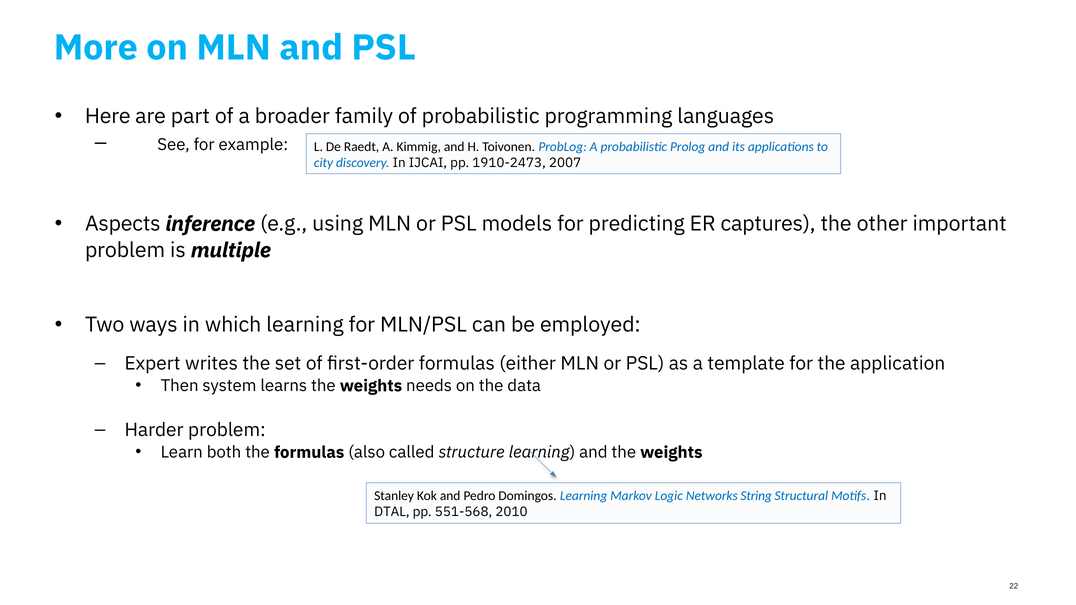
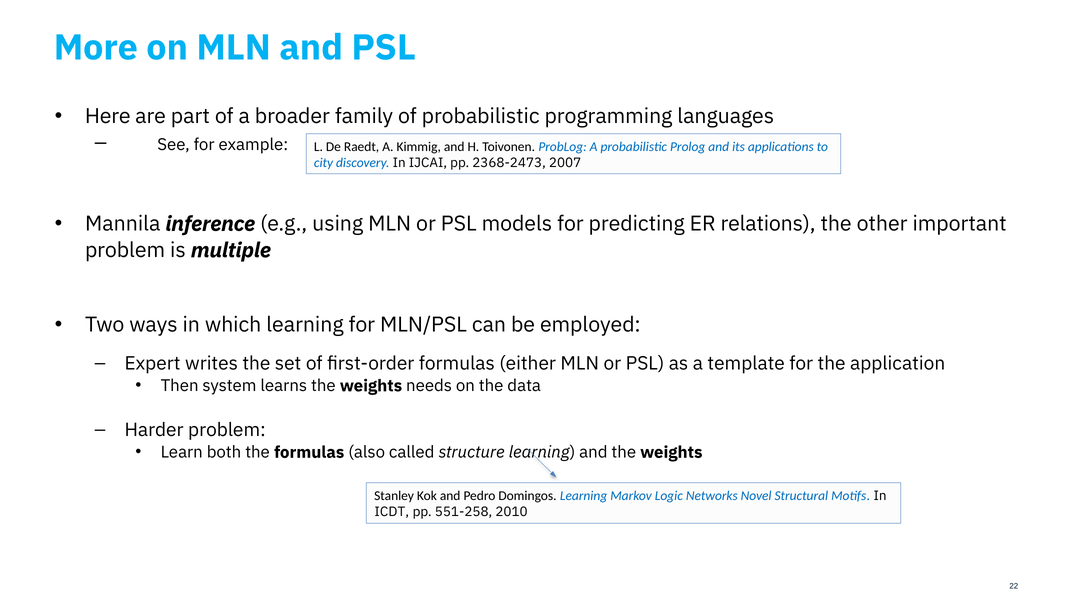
1910-2473: 1910-2473 -> 2368-2473 (509, 163)
Aspects: Aspects -> Mannila (123, 224)
captures: captures -> relations (768, 224)
String: String -> Novel (756, 496)
DTAL: DTAL -> ICDT (392, 512)
551-568: 551-568 -> 551-258 (464, 512)
